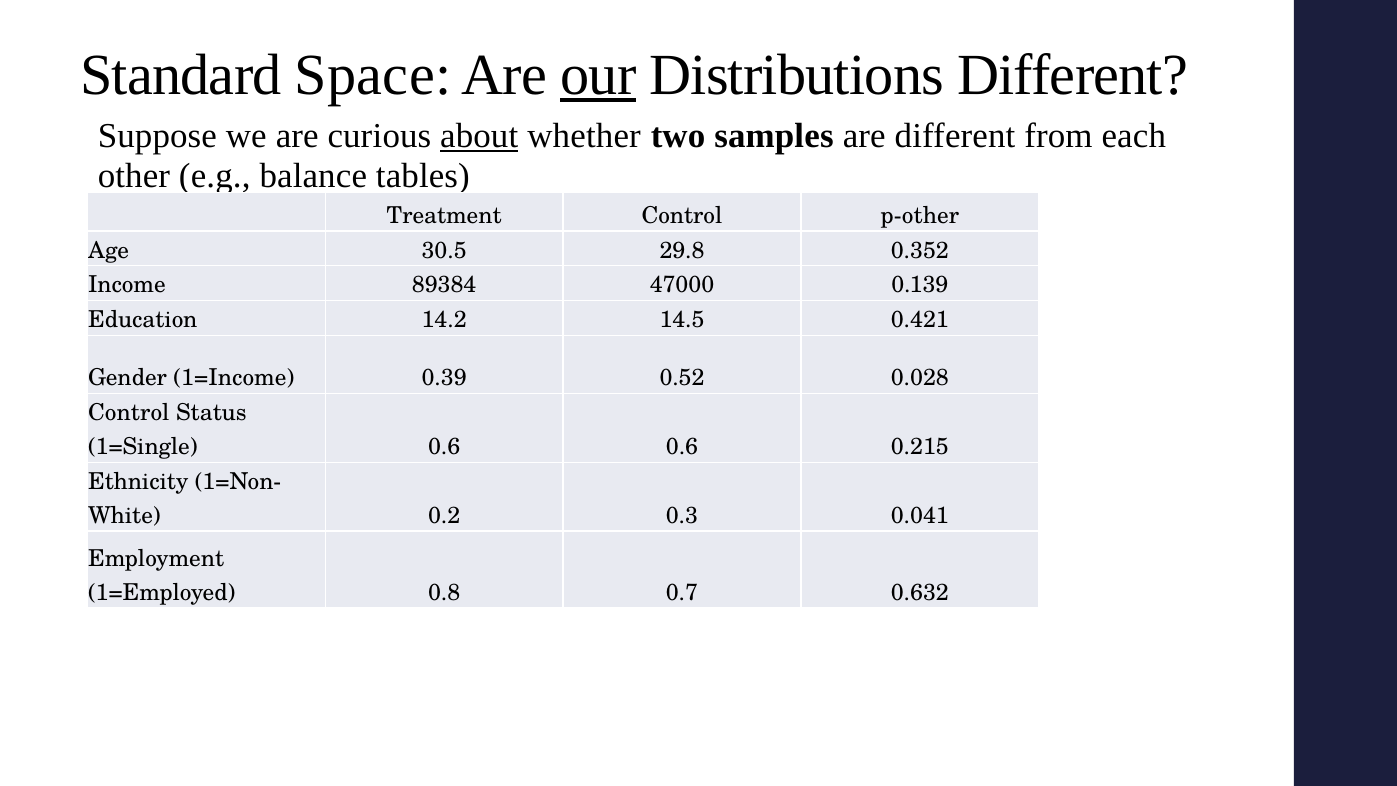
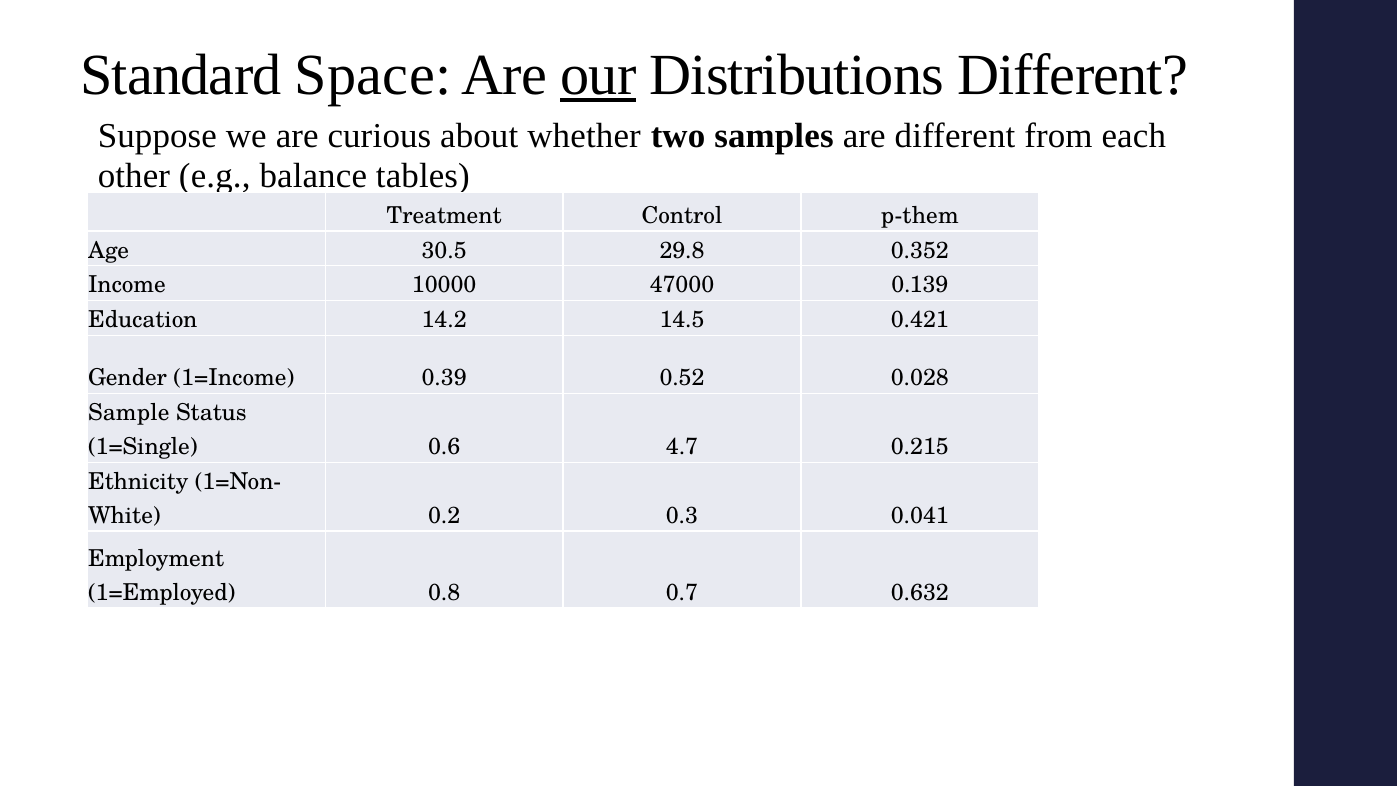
about underline: present -> none (479, 136)
p-other: p-other -> p-them (920, 216)
89384: 89384 -> 10000 (444, 285)
Control: Control -> Sample (129, 413)
0.6 0.6: 0.6 -> 4.7 (682, 447)
